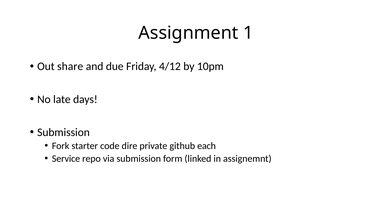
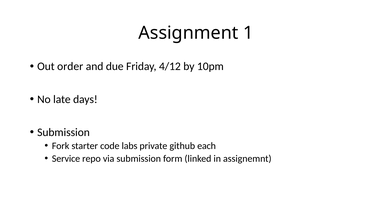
share: share -> order (70, 66)
dire: dire -> labs (130, 146)
